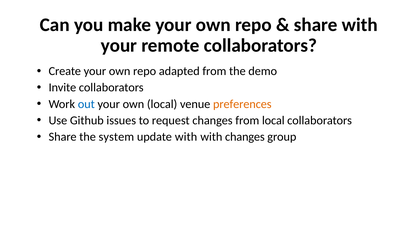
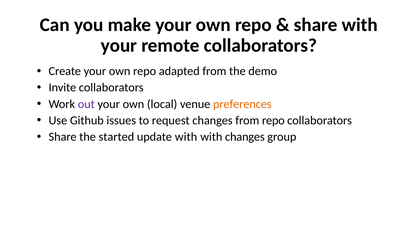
out colour: blue -> purple (86, 104)
from local: local -> repo (273, 121)
system: system -> started (116, 137)
